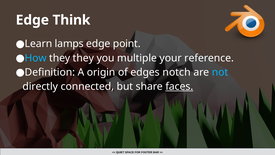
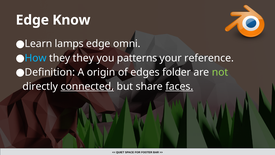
Think: Think -> Know (71, 20)
point: point -> omni (127, 44)
multiple: multiple -> patterns (137, 58)
notch: notch -> folder (177, 72)
not colour: light blue -> light green (220, 72)
connected underline: none -> present (87, 86)
